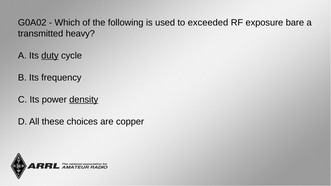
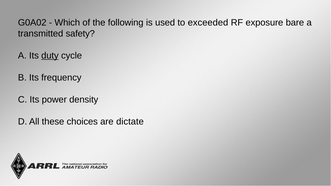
heavy: heavy -> safety (80, 34)
density underline: present -> none (84, 100)
copper: copper -> dictate (130, 122)
